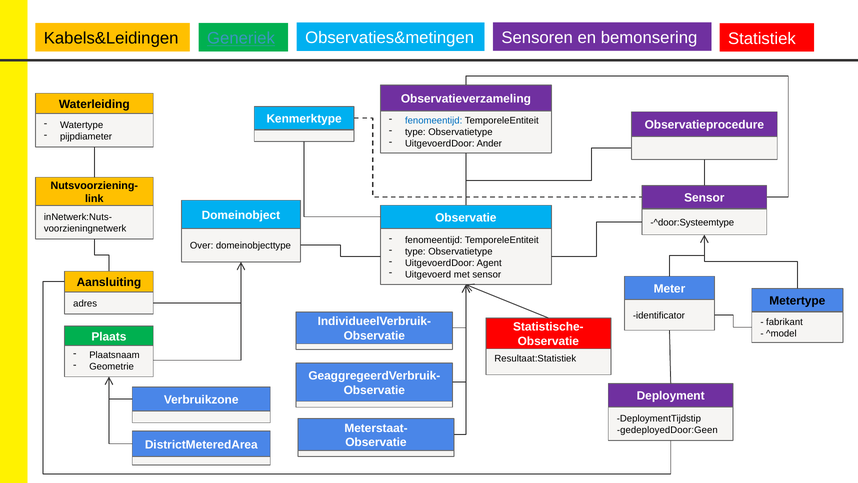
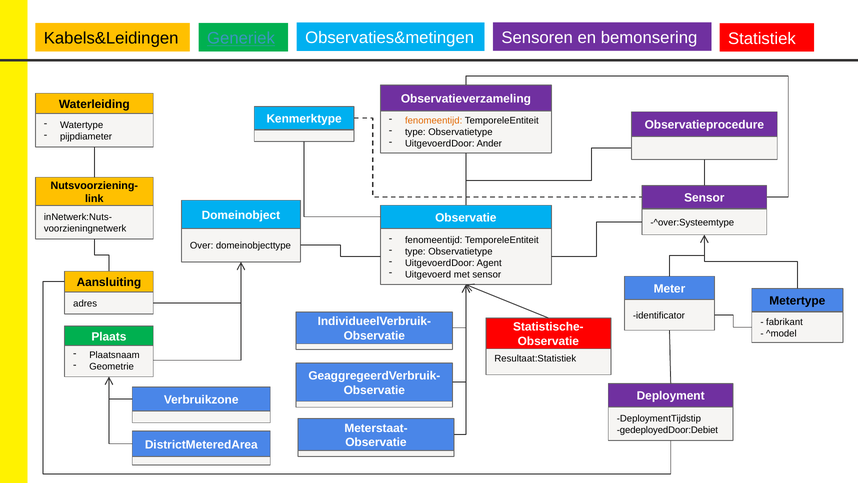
fenomeentijd colour: blue -> orange (434, 121)
-^door:Systeemtype: -^door:Systeemtype -> -^over:Systeemtype (692, 222)
gedeployedDoor:Geen: gedeployedDoor:Geen -> gedeployedDoor:Debiet (667, 430)
